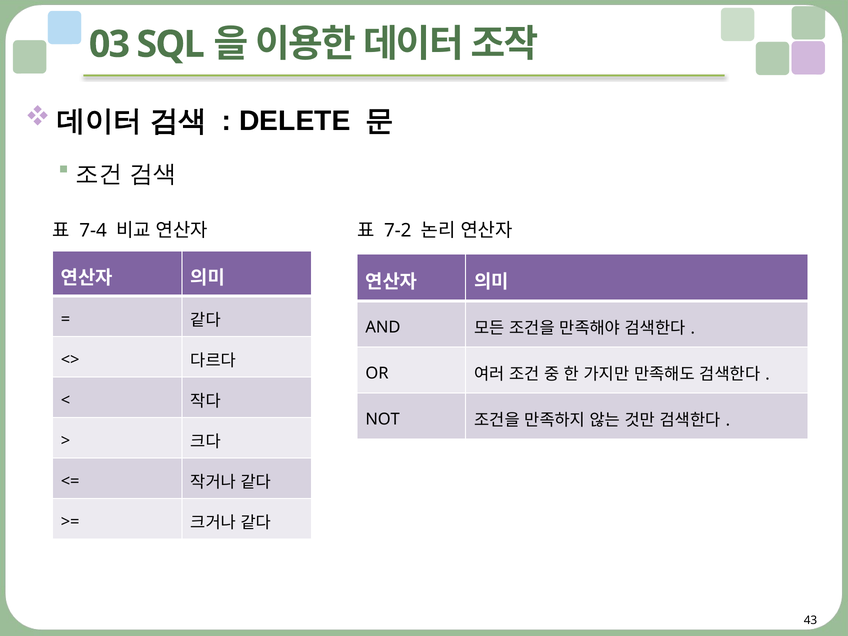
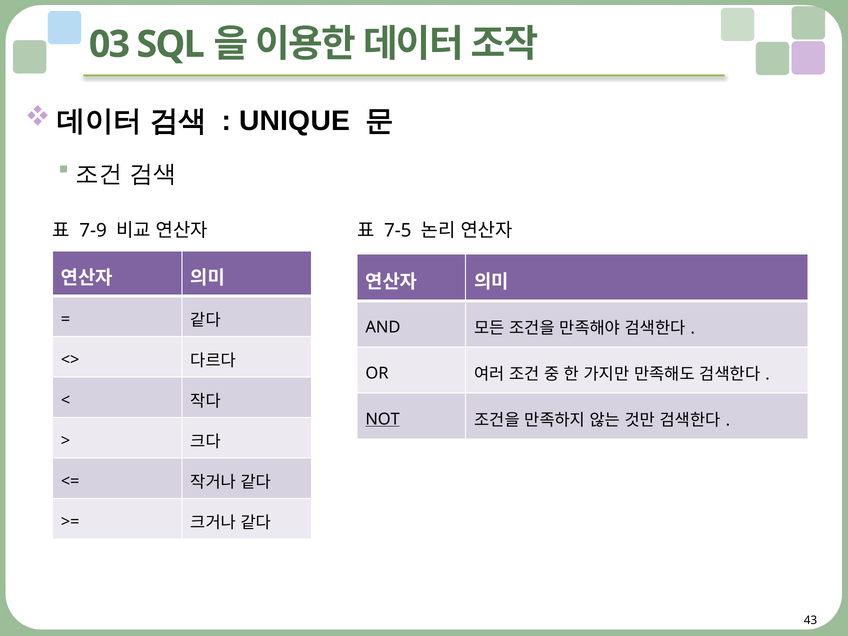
DELETE: DELETE -> UNIQUE (295, 121)
7-4: 7-4 -> 7-9 (93, 230)
7-2: 7-2 -> 7-5 (398, 230)
NOT underline: none -> present (383, 419)
